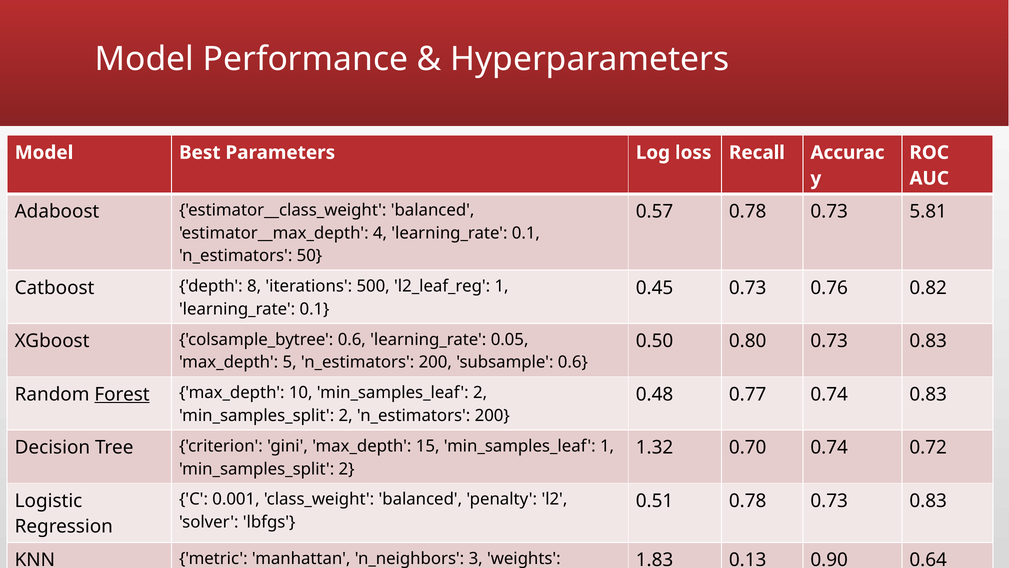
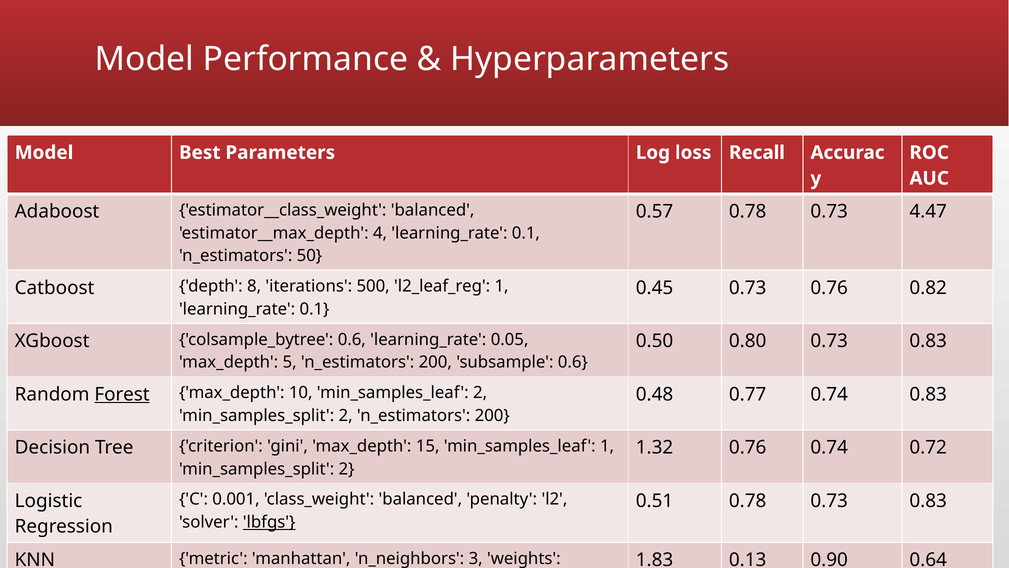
5.81: 5.81 -> 4.47 (928, 212)
1.32 0.70: 0.70 -> 0.76 (748, 447)
lbfgs underline: none -> present (269, 522)
